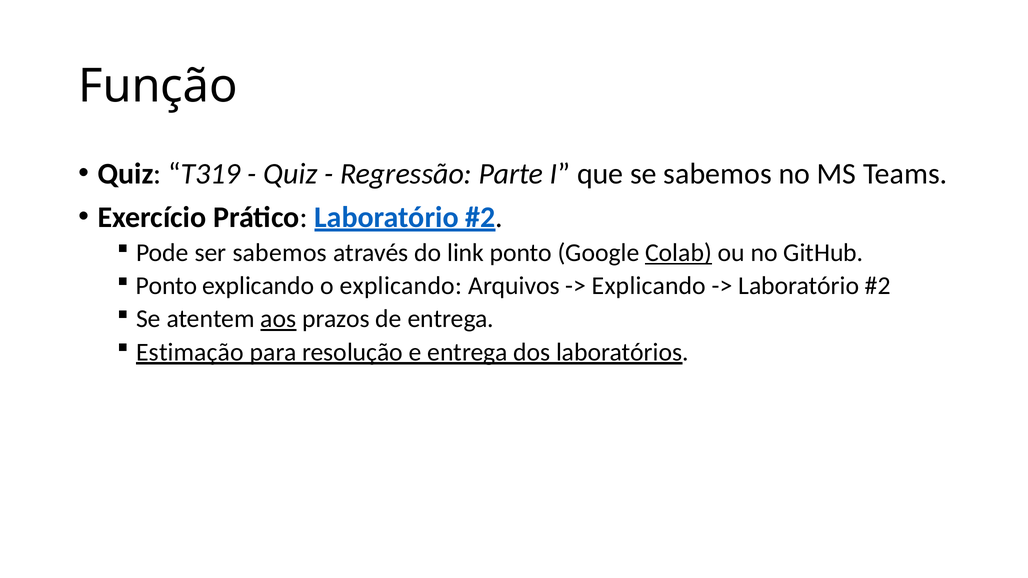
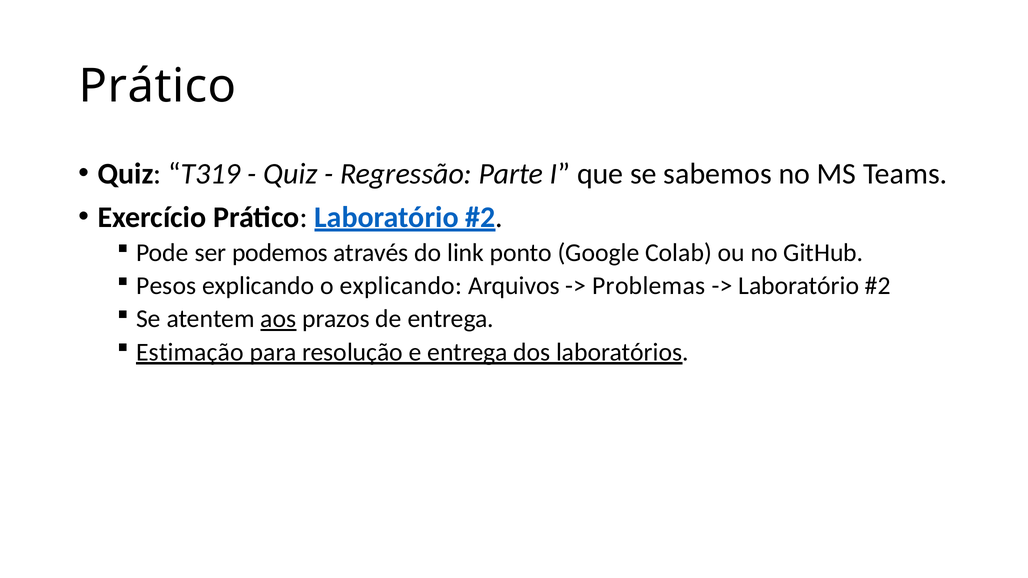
Função: Função -> Prático (158, 86)
ser sabemos: sabemos -> podemos (280, 253)
Colab underline: present -> none (679, 253)
Ponto: Ponto -> Pesos (166, 286)
Explicando: Explicando -> Problemas (649, 286)
